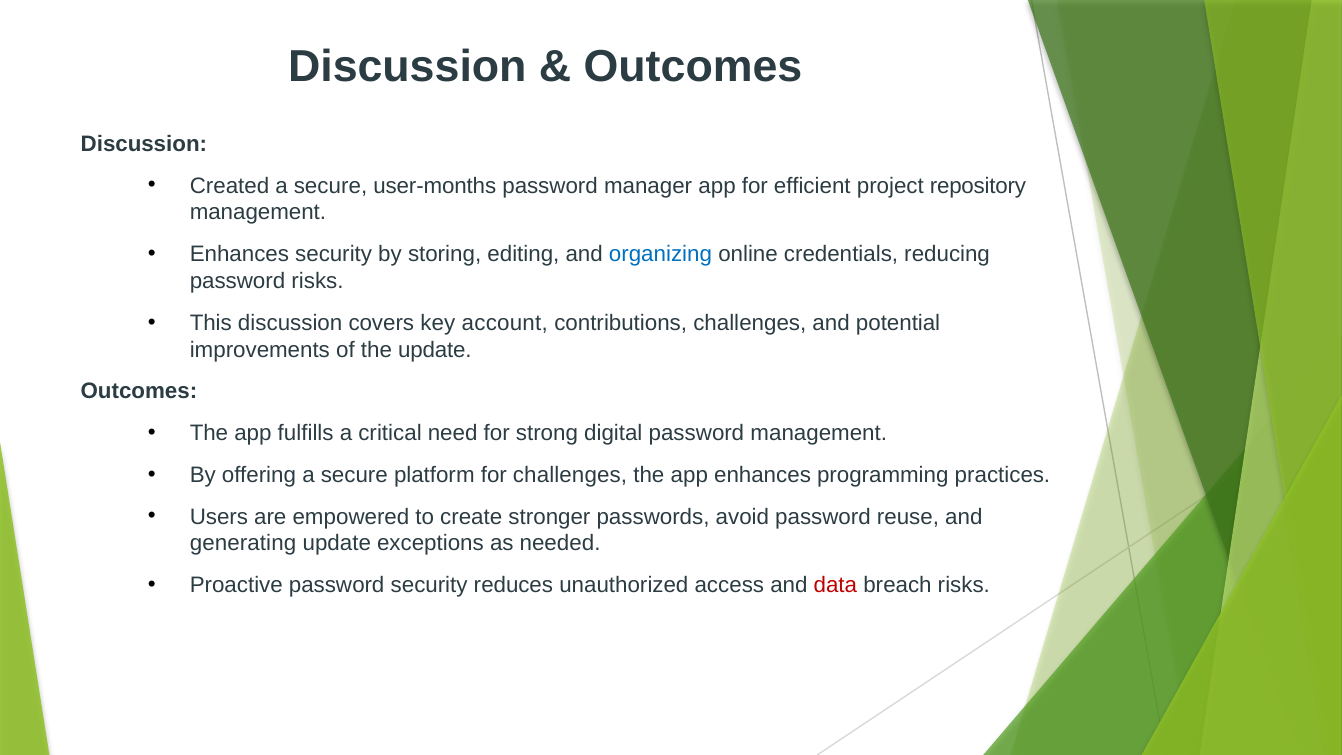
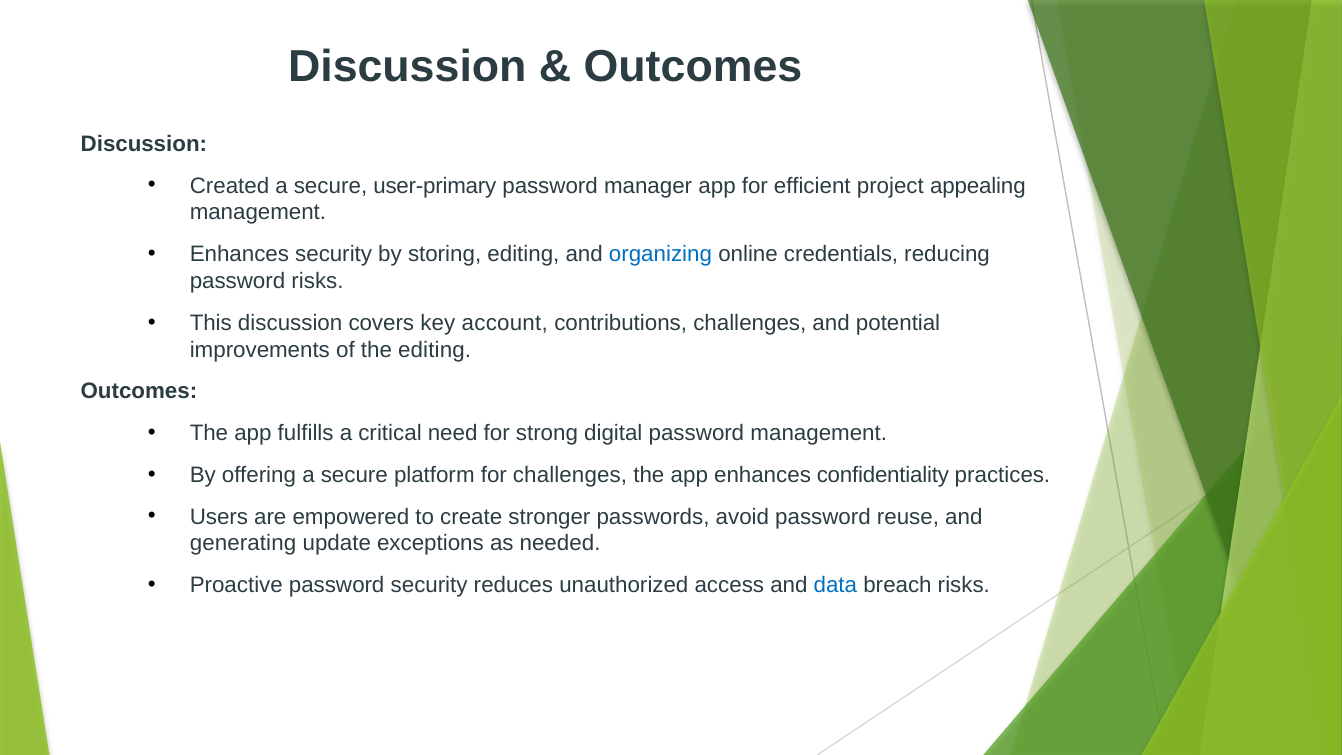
user-months: user-months -> user-primary (435, 186)
repository: repository -> appealing (978, 186)
the update: update -> editing (435, 350)
programming: programming -> confidentiality (883, 475)
data colour: red -> blue (835, 585)
